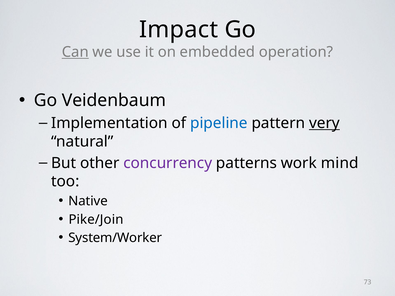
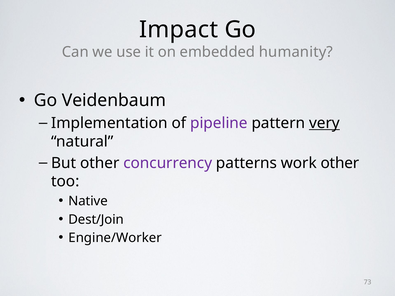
Can underline: present -> none (75, 52)
operation: operation -> humanity (296, 52)
pipeline colour: blue -> purple (219, 123)
work mind: mind -> other (340, 163)
Pike/Join: Pike/Join -> Dest/Join (96, 220)
System/Worker: System/Worker -> Engine/Worker (115, 238)
